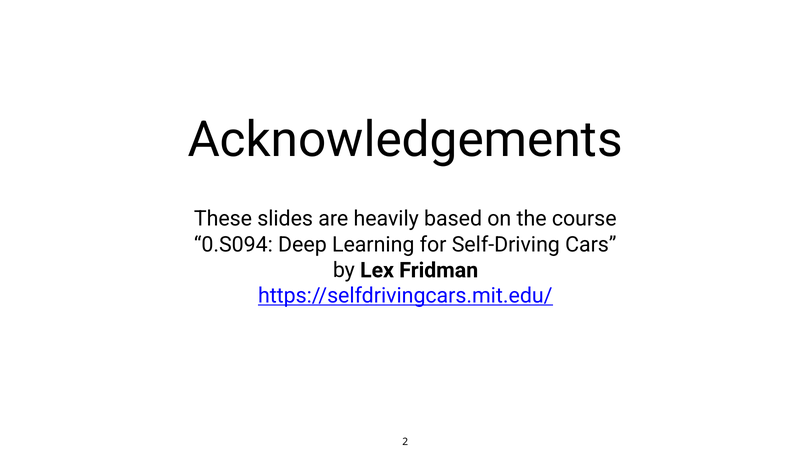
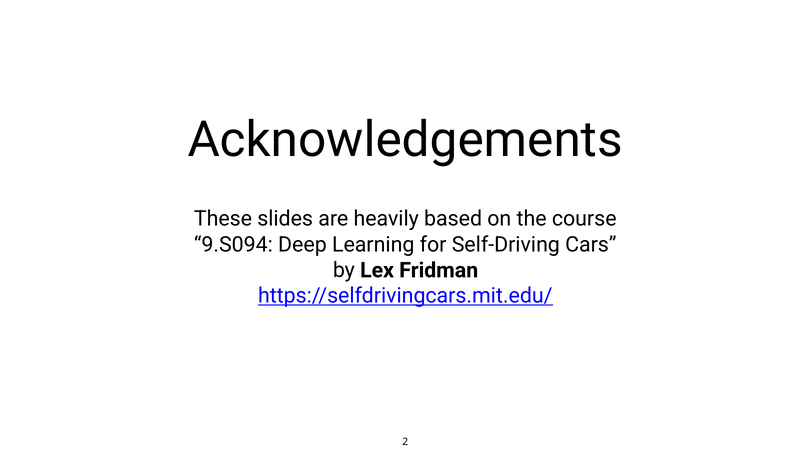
0.S094: 0.S094 -> 9.S094 (233, 245)
